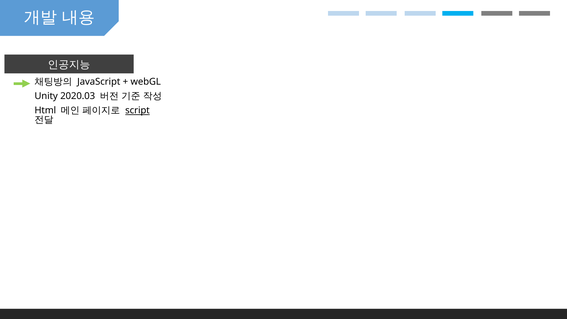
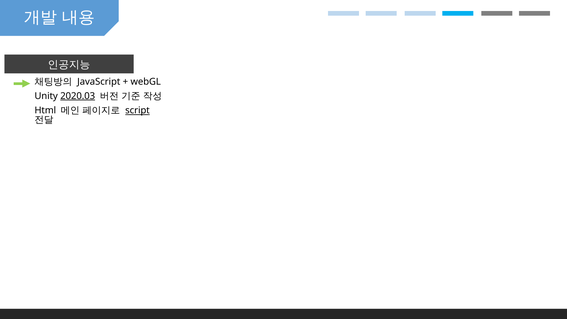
2020.03 underline: none -> present (78, 96)
